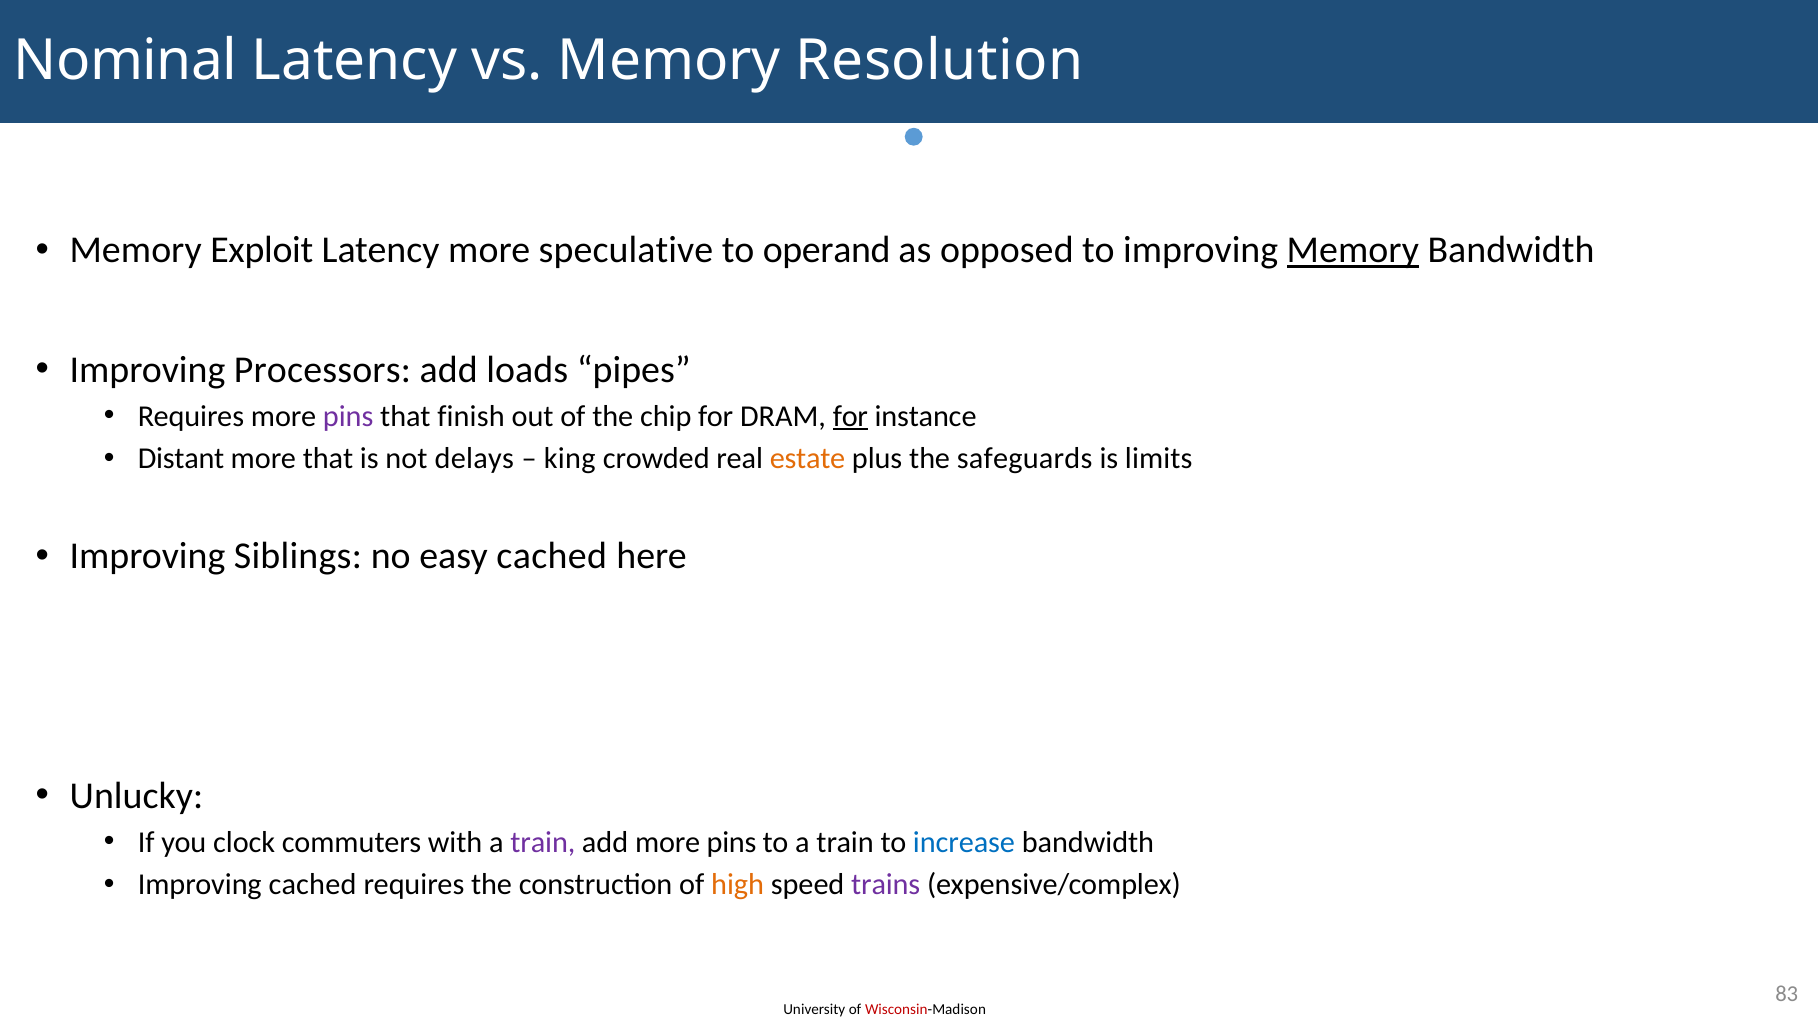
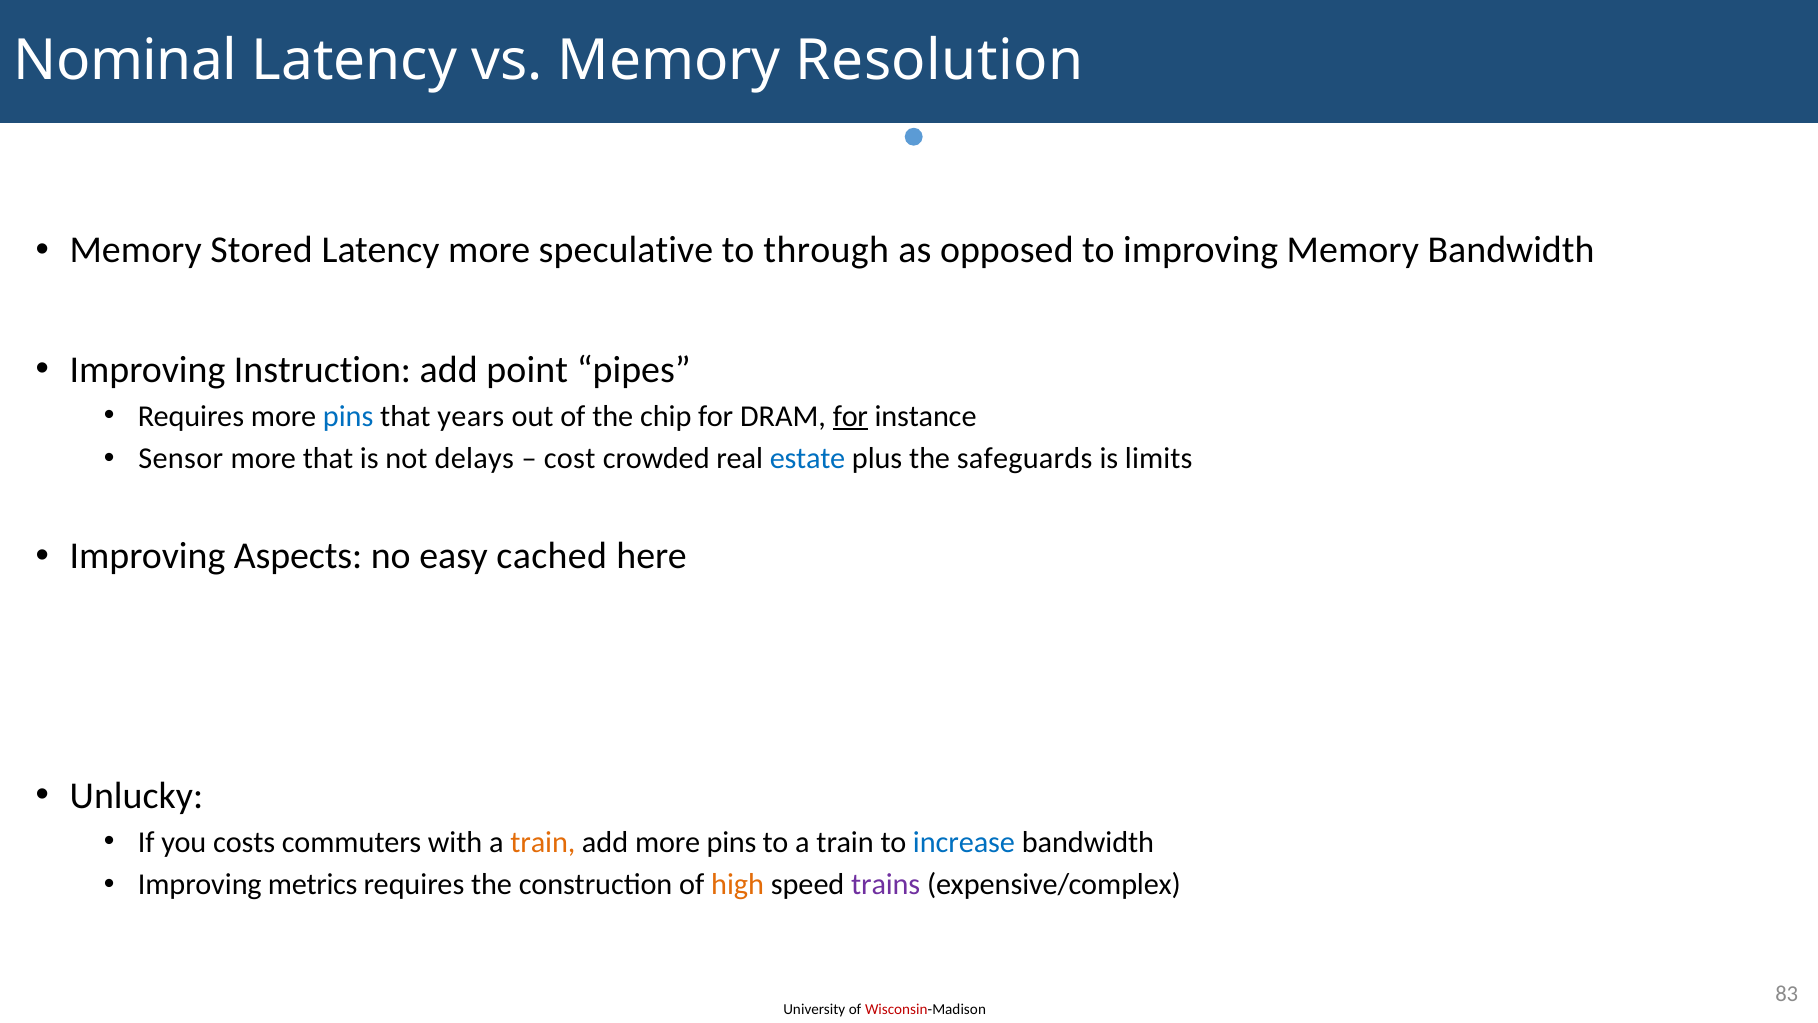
Exploit: Exploit -> Stored (262, 250)
operand: operand -> through (826, 250)
Memory underline: present -> none (1353, 250)
Processors: Processors -> Instruction (322, 370)
loads: loads -> point (527, 370)
pins colour: purple -> blue (348, 416)
finish: finish -> years (471, 416)
Distant: Distant -> Sensor (181, 458)
king: king -> cost (570, 458)
estate colour: orange -> blue (807, 458)
Siblings: Siblings -> Aspects (298, 556)
clock: clock -> costs (244, 842)
train colour: purple -> orange (543, 842)
Improving cached: cached -> metrics (313, 884)
